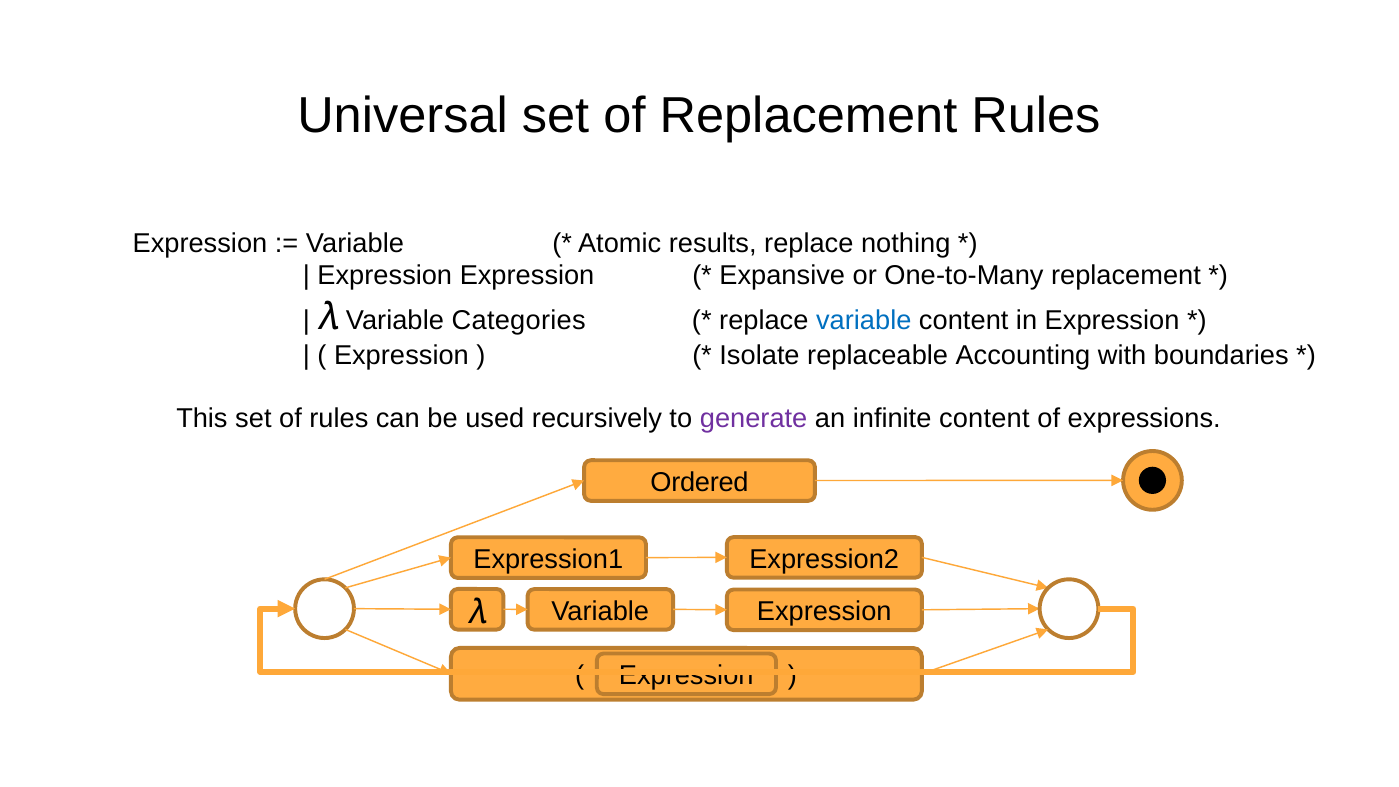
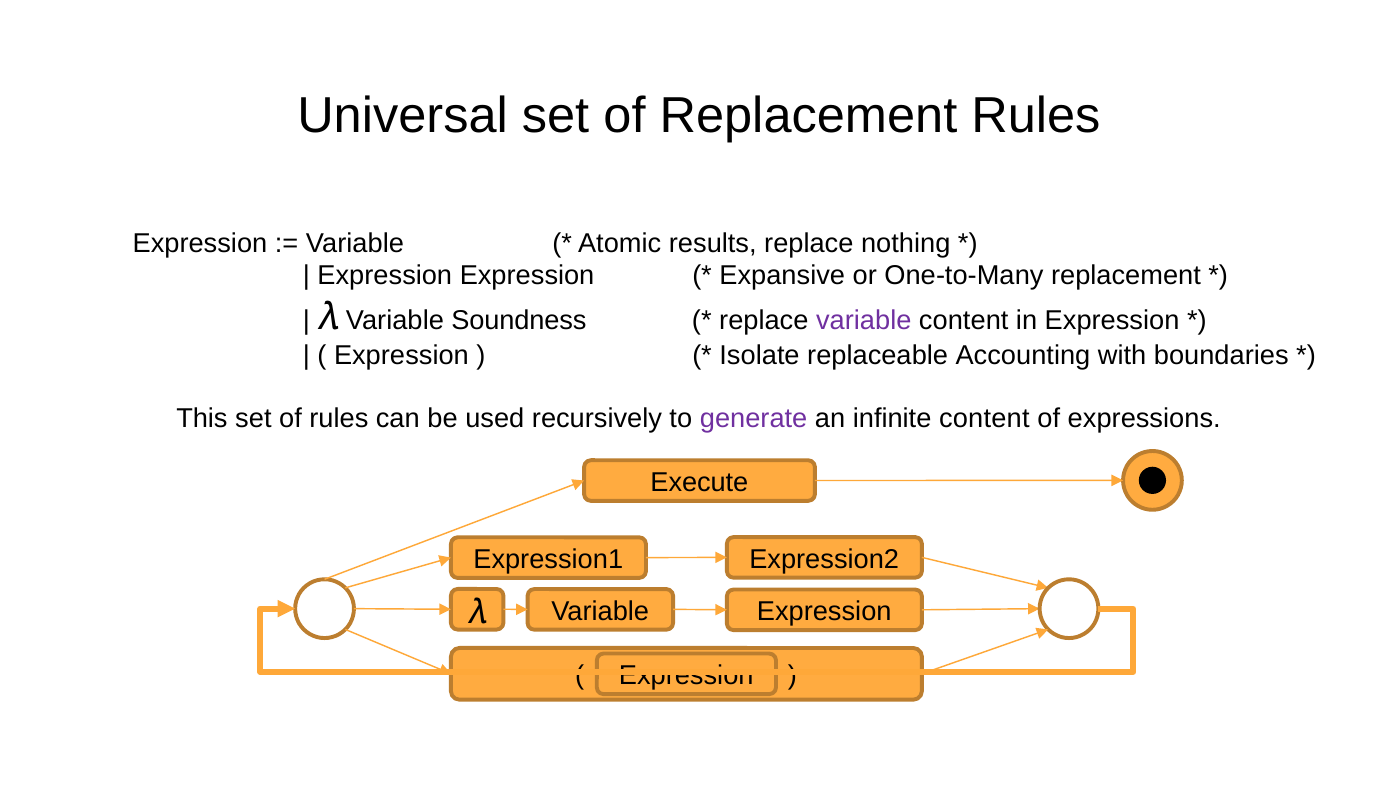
Categories: Categories -> Soundness (519, 320)
variable colour: blue -> purple (864, 320)
Ordered: Ordered -> Execute (699, 482)
